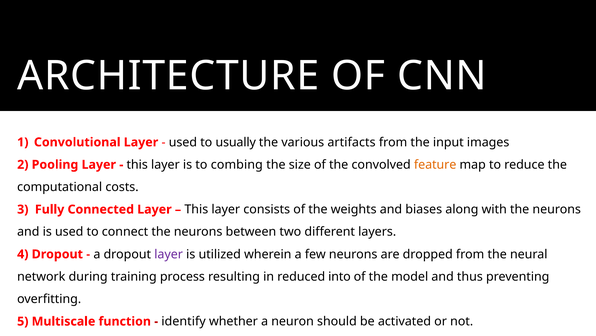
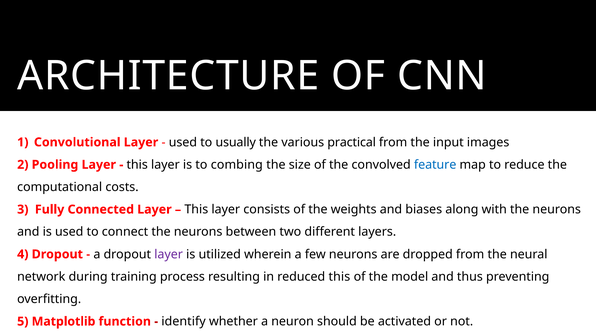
artifacts: artifacts -> practical (352, 142)
feature colour: orange -> blue (435, 164)
reduced into: into -> this (339, 276)
Multiscale: Multiscale -> Matplotlib (64, 321)
